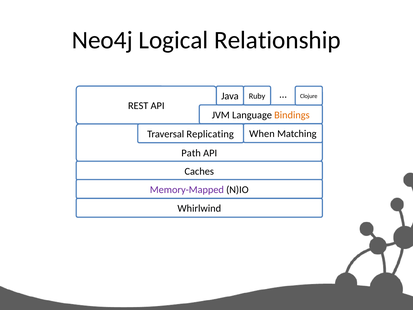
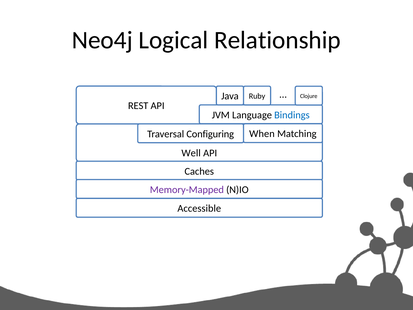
Bindings colour: orange -> blue (292, 115)
Replicating: Replicating -> Configuring (210, 134)
Path: Path -> Well (191, 153)
Whirlwind: Whirlwind -> Accessible (199, 208)
